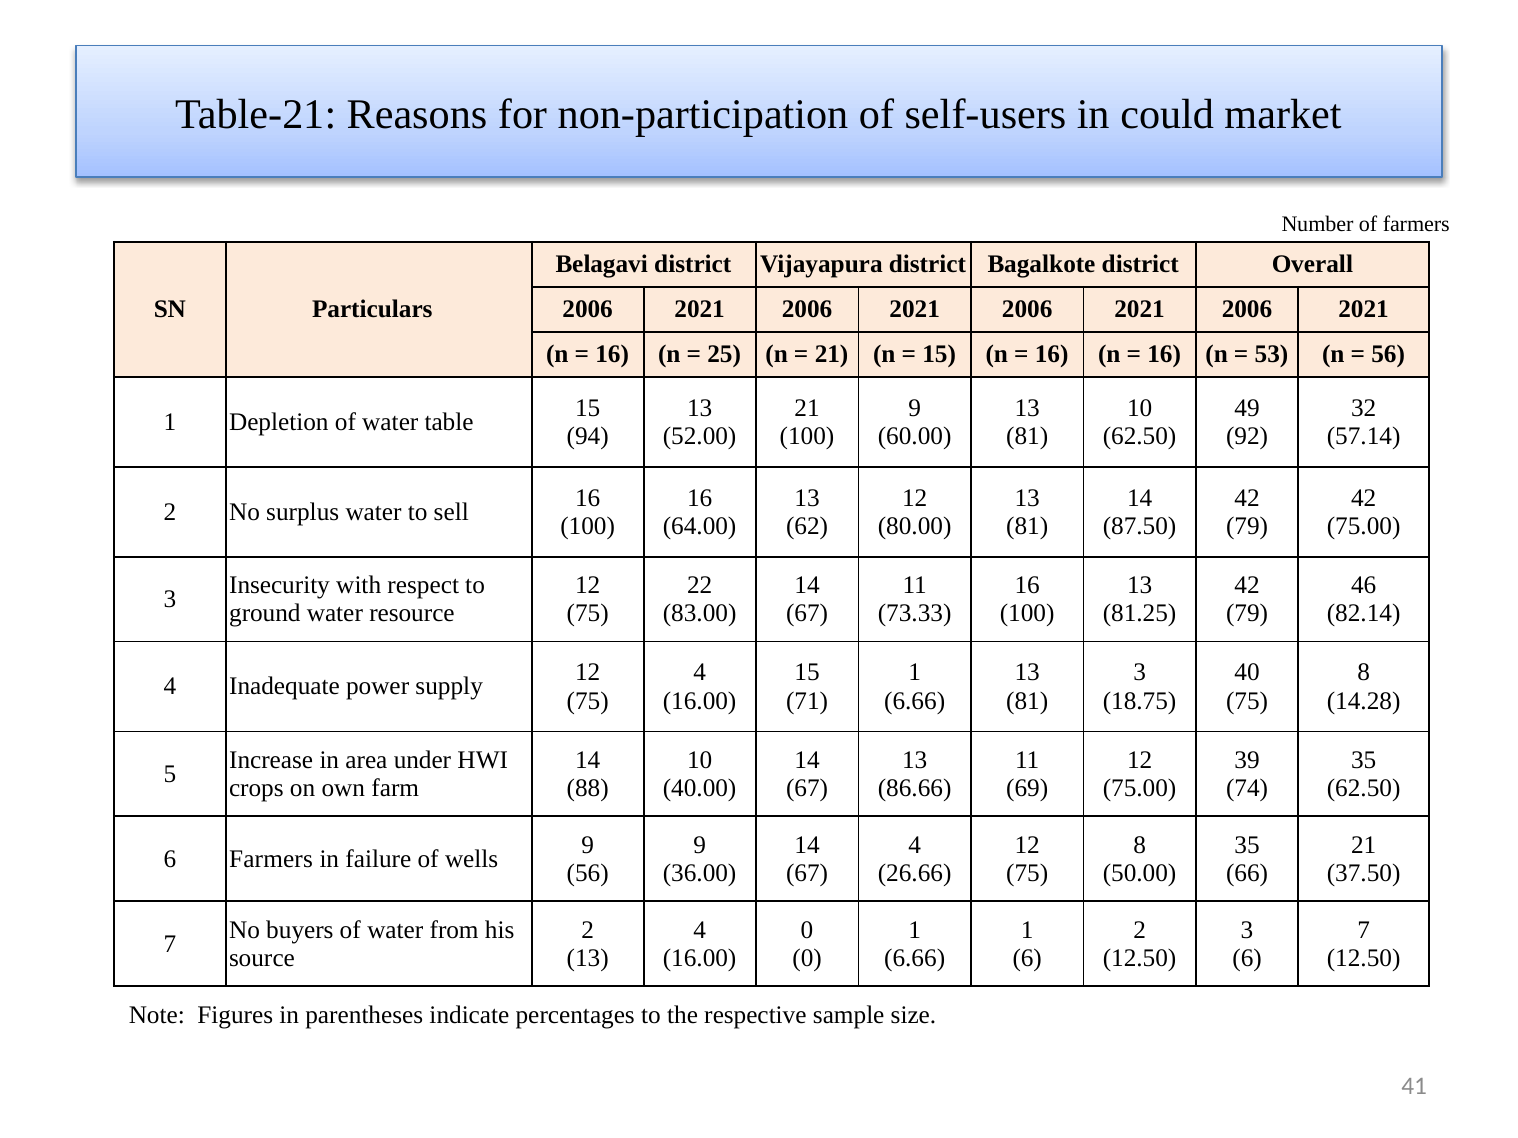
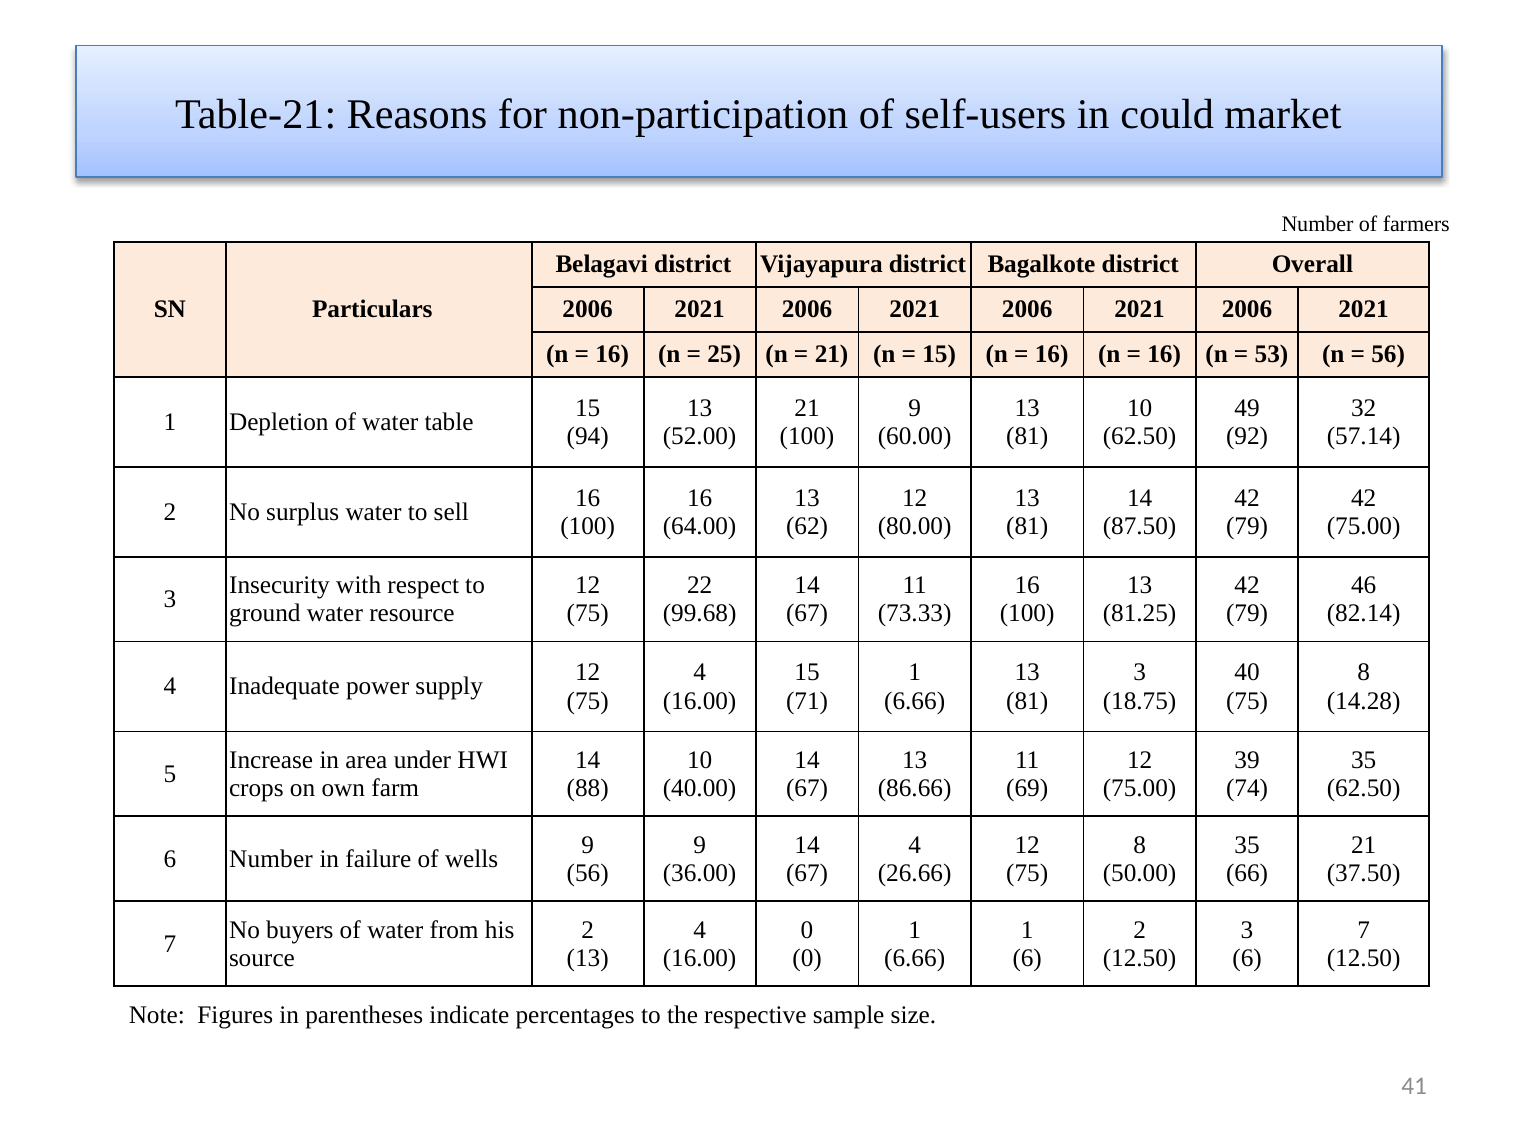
83.00: 83.00 -> 99.68 (700, 614)
6 Farmers: Farmers -> Number (271, 859)
